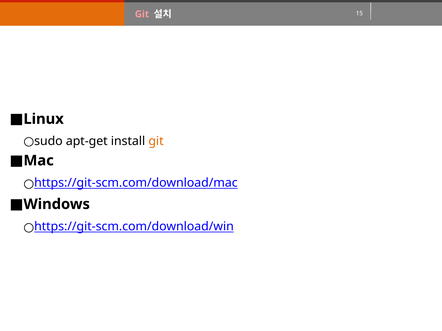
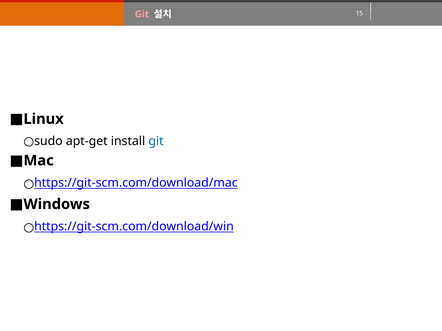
git colour: orange -> blue (156, 141)
